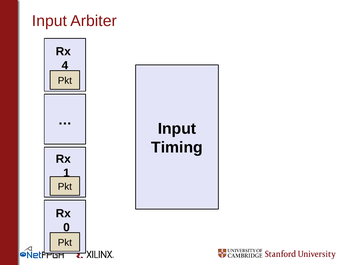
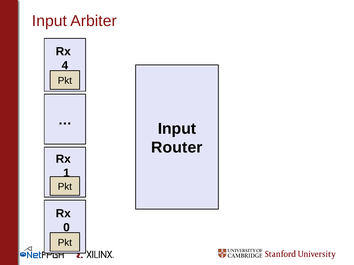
Timing: Timing -> Router (177, 148)
